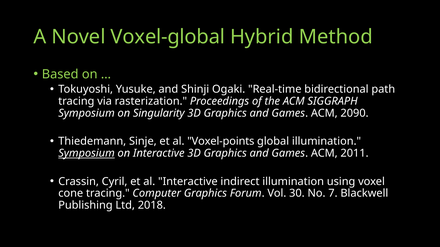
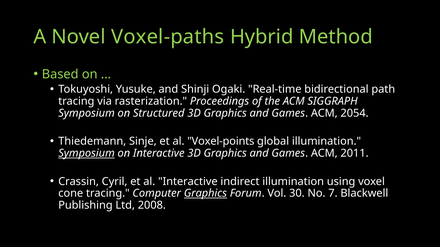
Voxel-global: Voxel-global -> Voxel-paths (168, 37)
Singularity: Singularity -> Structured (159, 113)
2090: 2090 -> 2054 (355, 113)
Graphics underline: none -> present (205, 194)
2018: 2018 -> 2008 (152, 206)
